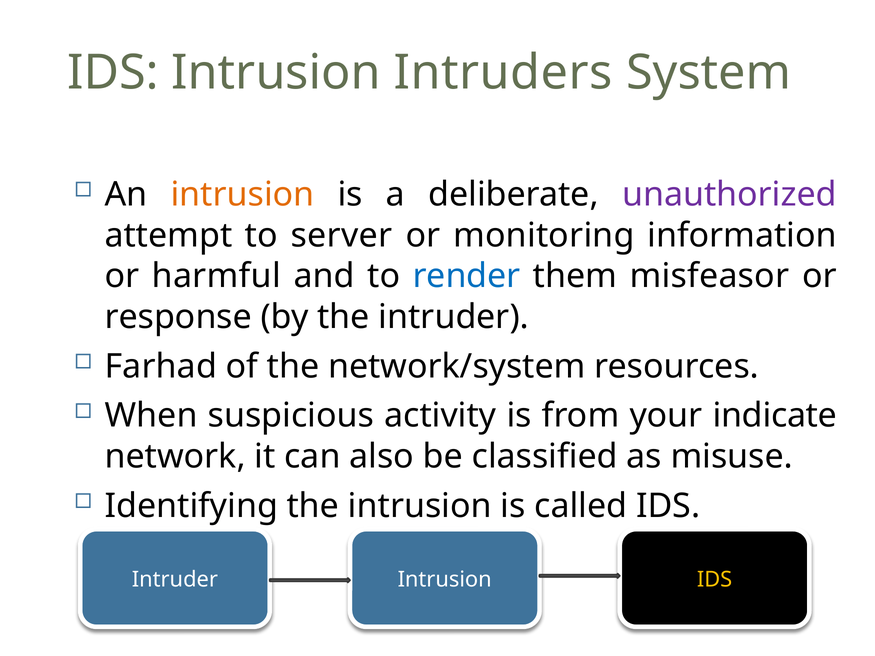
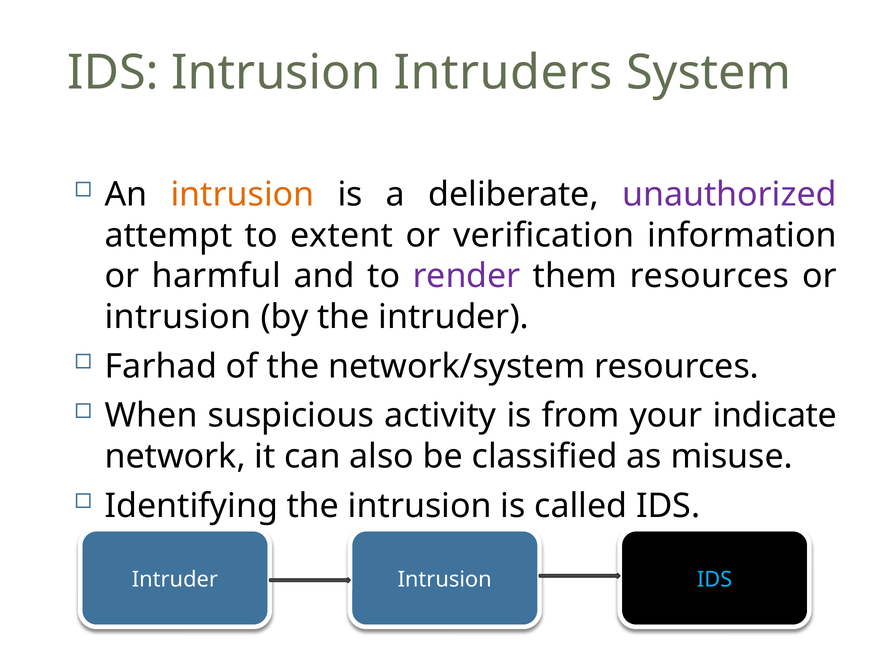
server: server -> extent (342, 235)
monitoring: monitoring -> verification (544, 235)
render colour: blue -> purple (466, 276)
them misfeasor: misfeasor -> resources (709, 276)
response: response -> intrusion (178, 317)
IDS colour: yellow -> light blue (715, 580)
